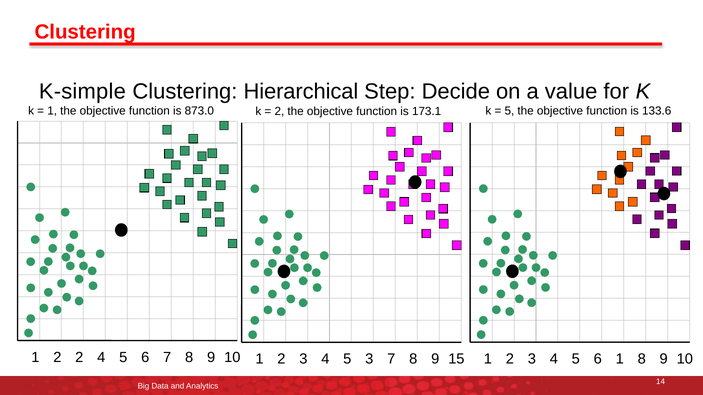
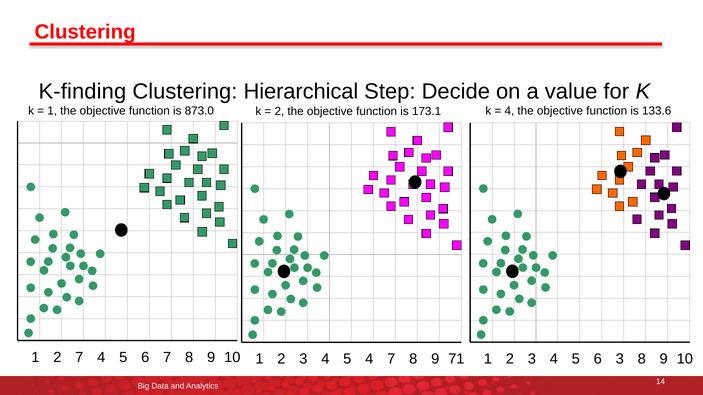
K-simple: K-simple -> K-finding (82, 92)
5: 5 -> 4 (509, 111)
2 2: 2 -> 7 (79, 358)
6 1: 1 -> 3 (620, 359)
5 3: 3 -> 4 (369, 360)
15: 15 -> 71 (456, 360)
